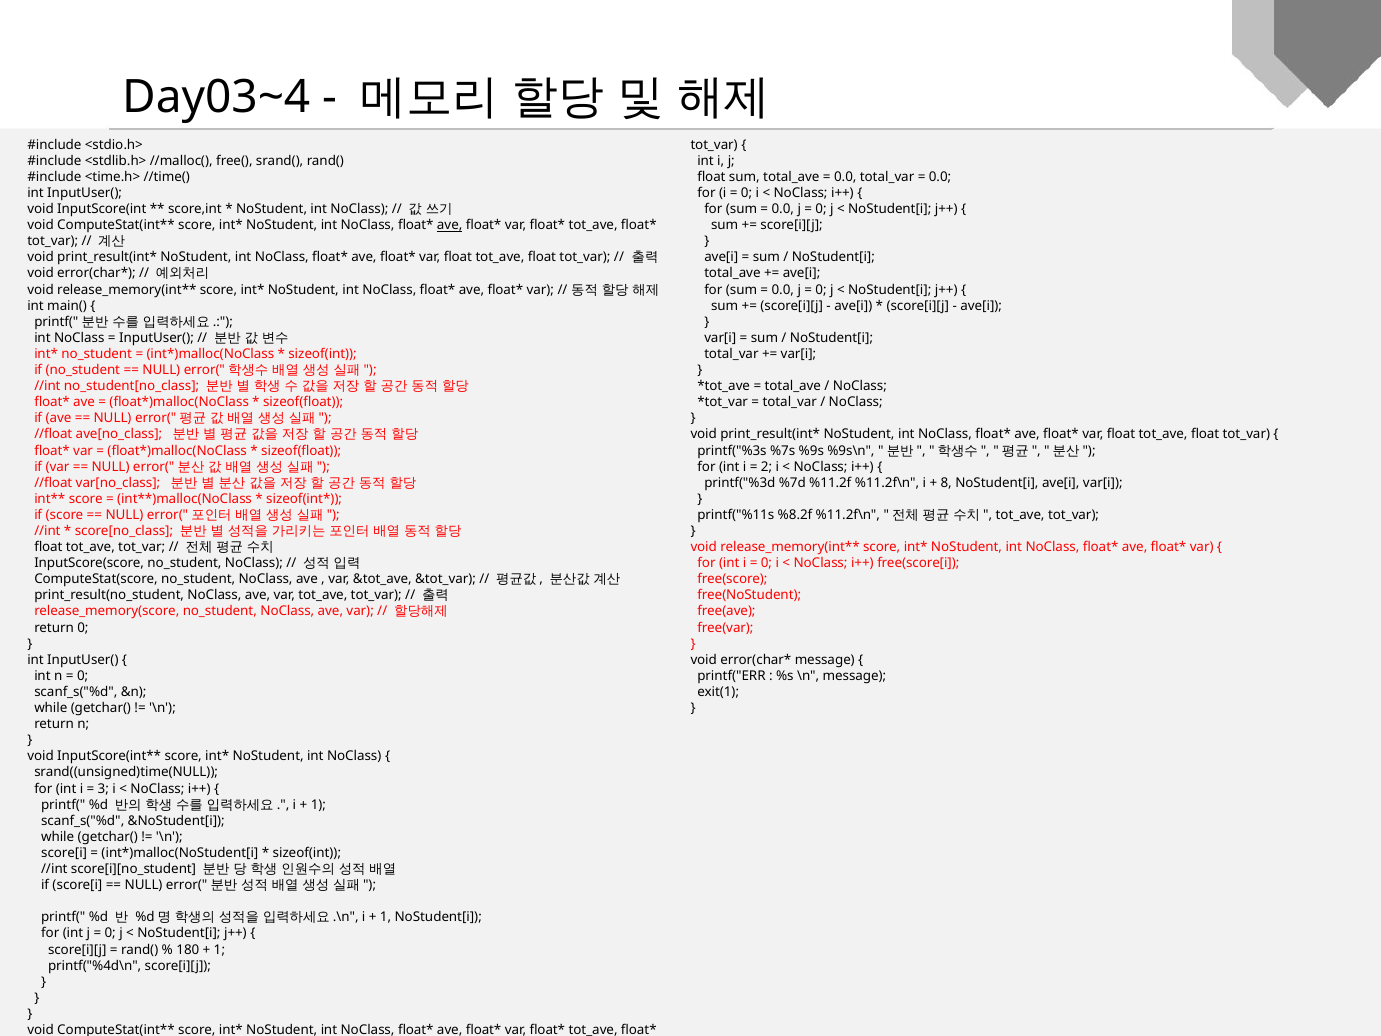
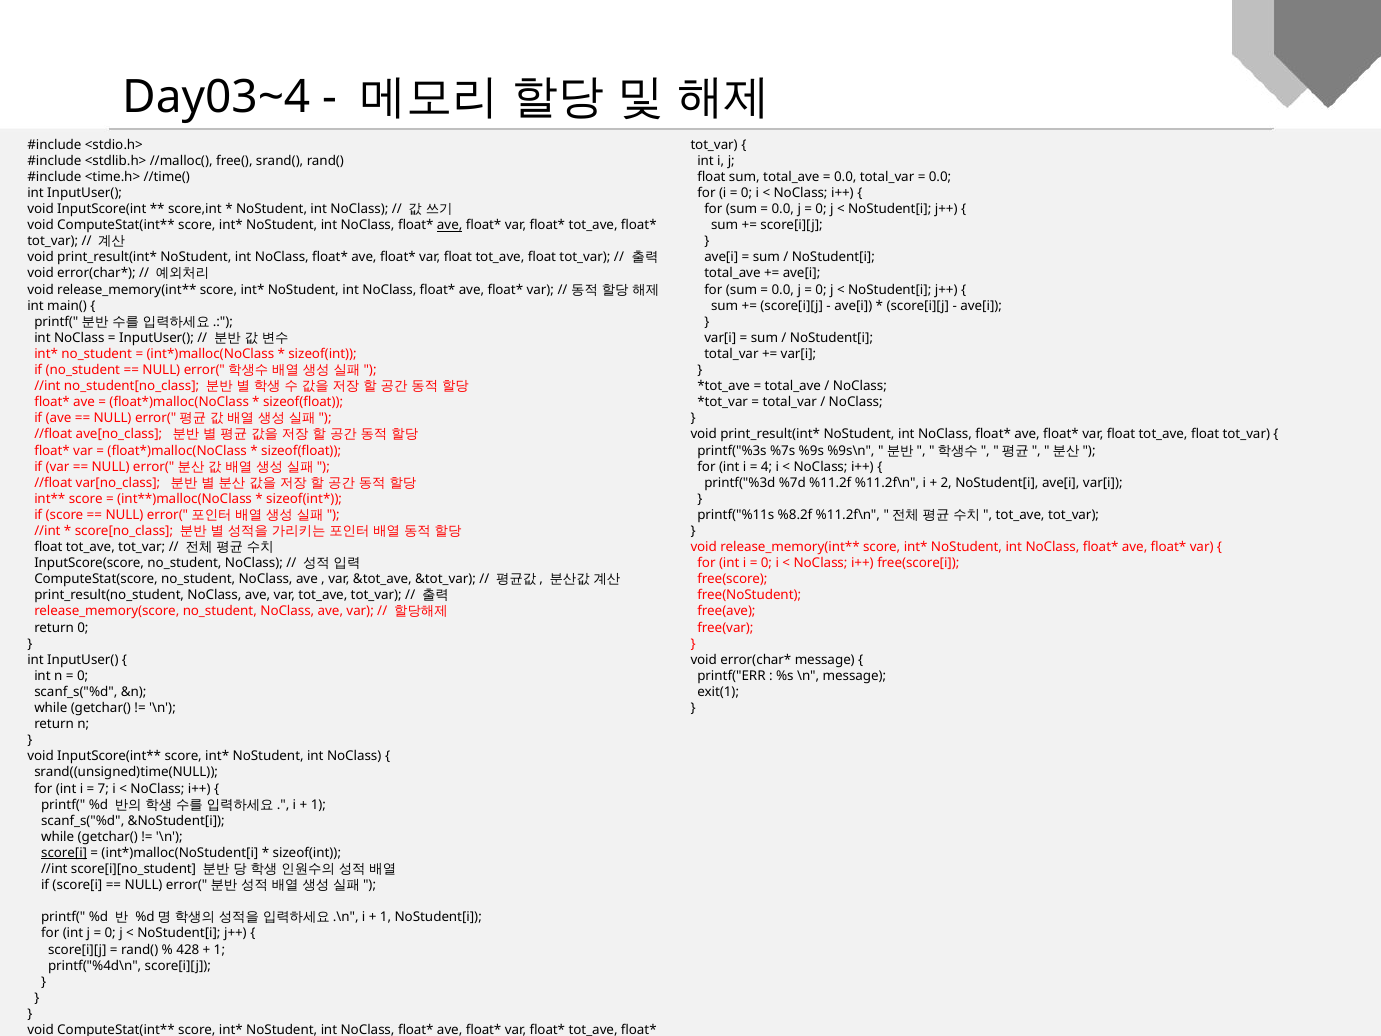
2: 2 -> 4 (767, 467)
8: 8 -> 2 (946, 483)
3: 3 -> 7 (103, 788)
score[i underline: none -> present (64, 853)
180: 180 -> 428 (188, 949)
